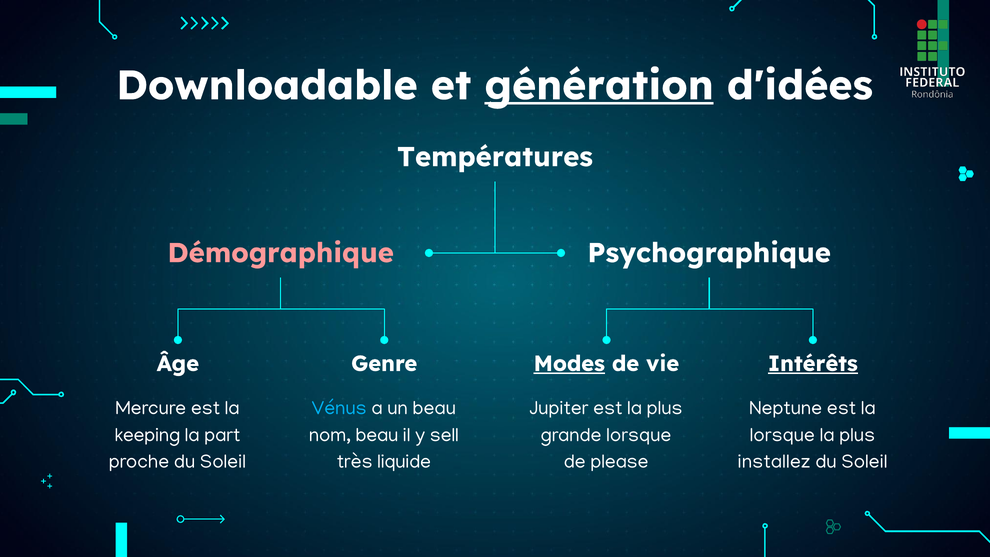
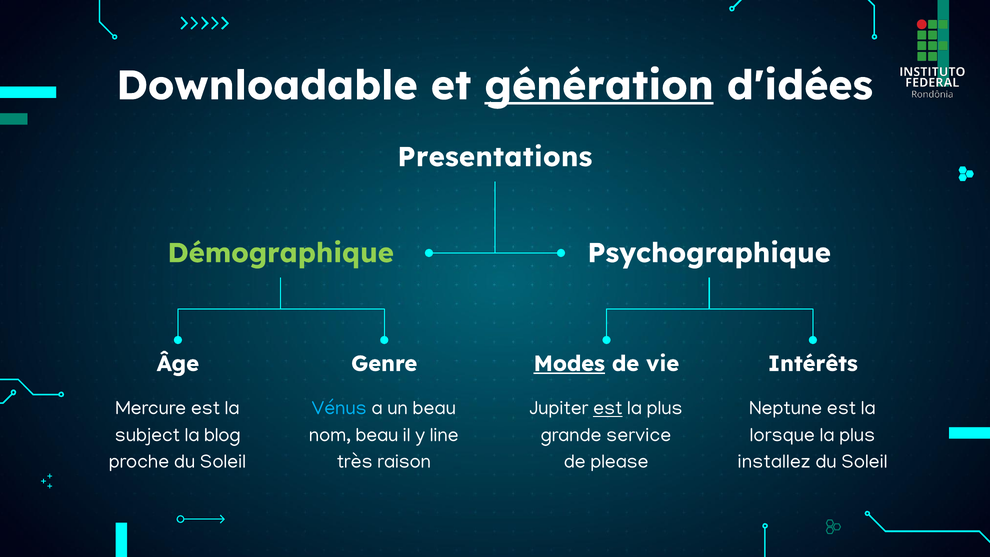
Températures: Températures -> Presentations (495, 157)
Démographique colour: pink -> light green (281, 253)
Intérêts underline: present -> none (813, 364)
est underline: none -> present (608, 408)
keeping: keeping -> subject (147, 435)
part: part -> blog (222, 435)
sell: sell -> line (444, 435)
grande lorsque: lorsque -> service (639, 435)
liquide: liquide -> raison (404, 461)
